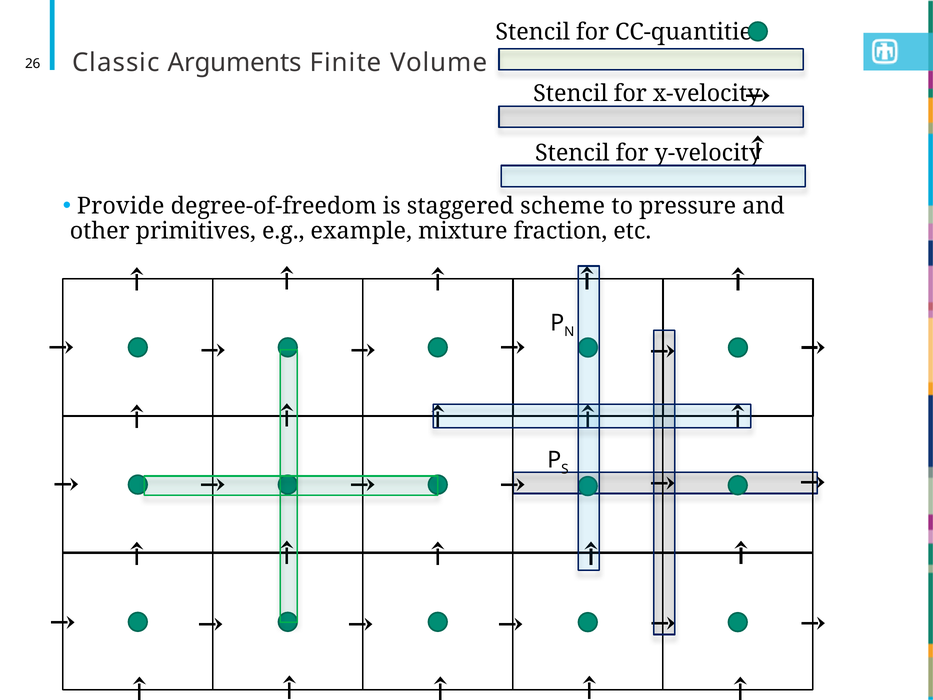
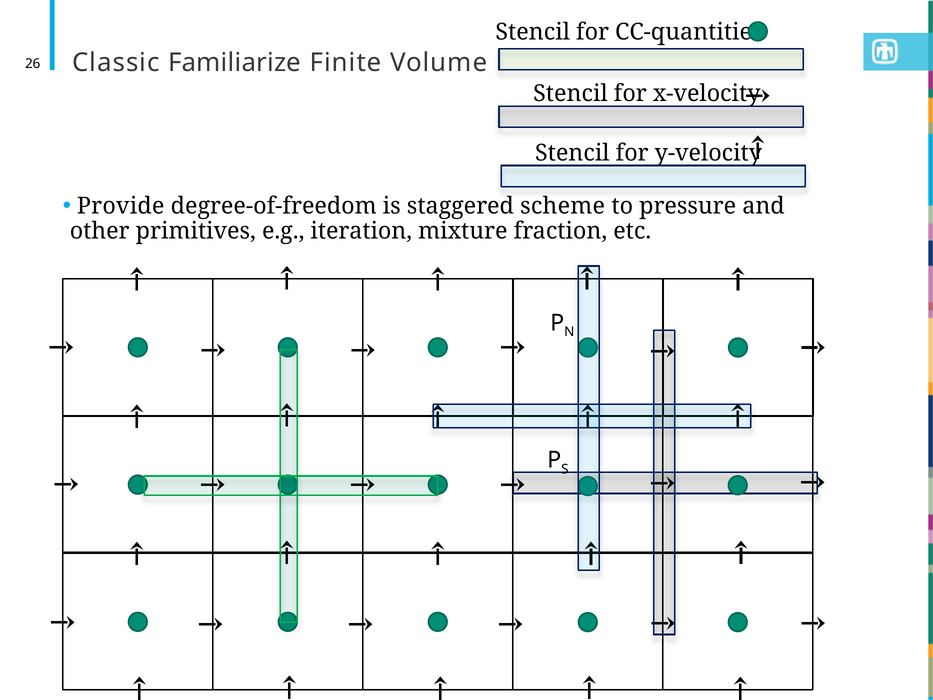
Arguments: Arguments -> Familiarize (235, 62)
example: example -> iteration (361, 231)
